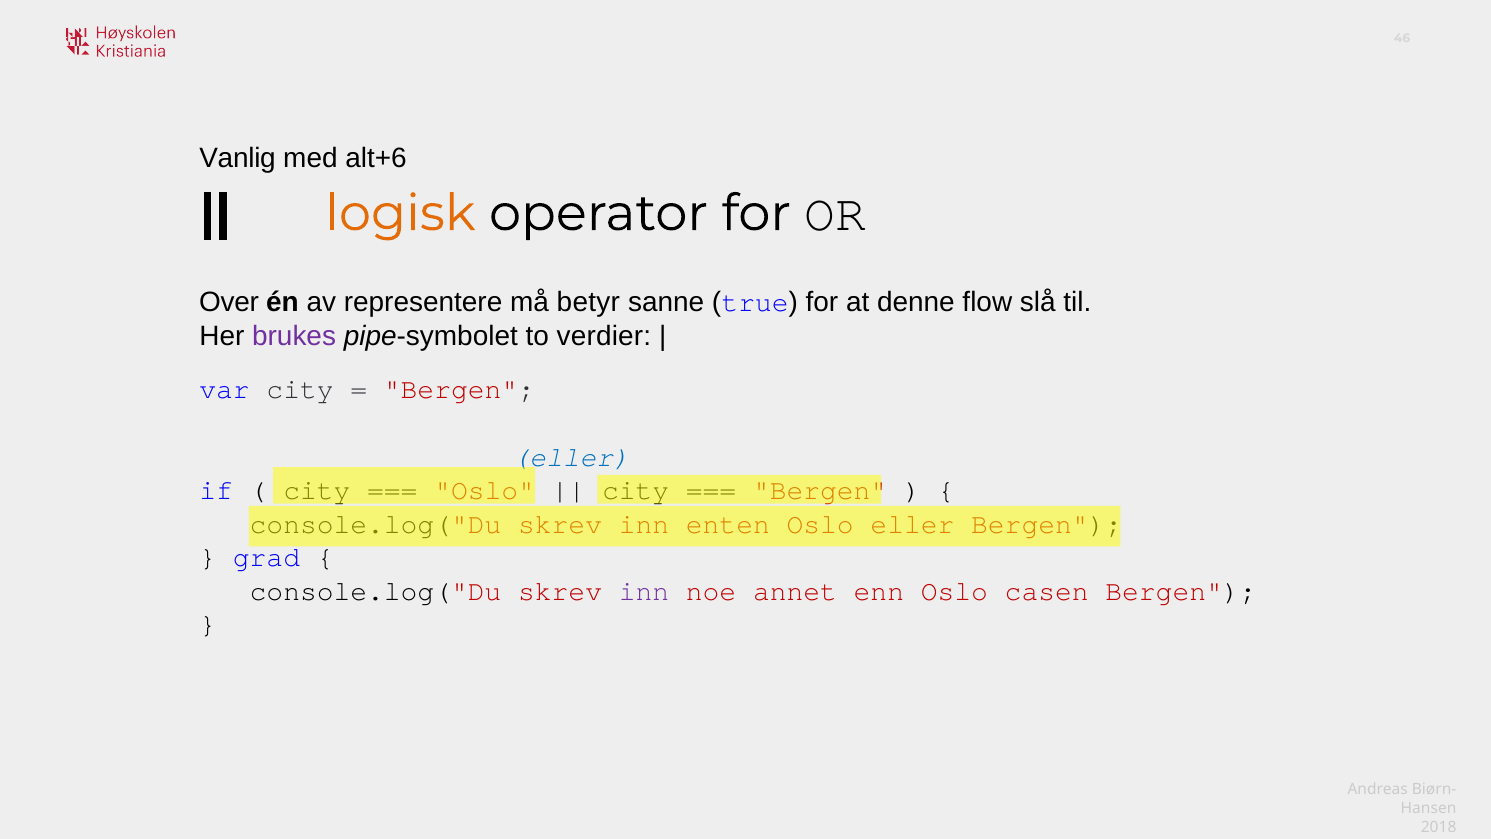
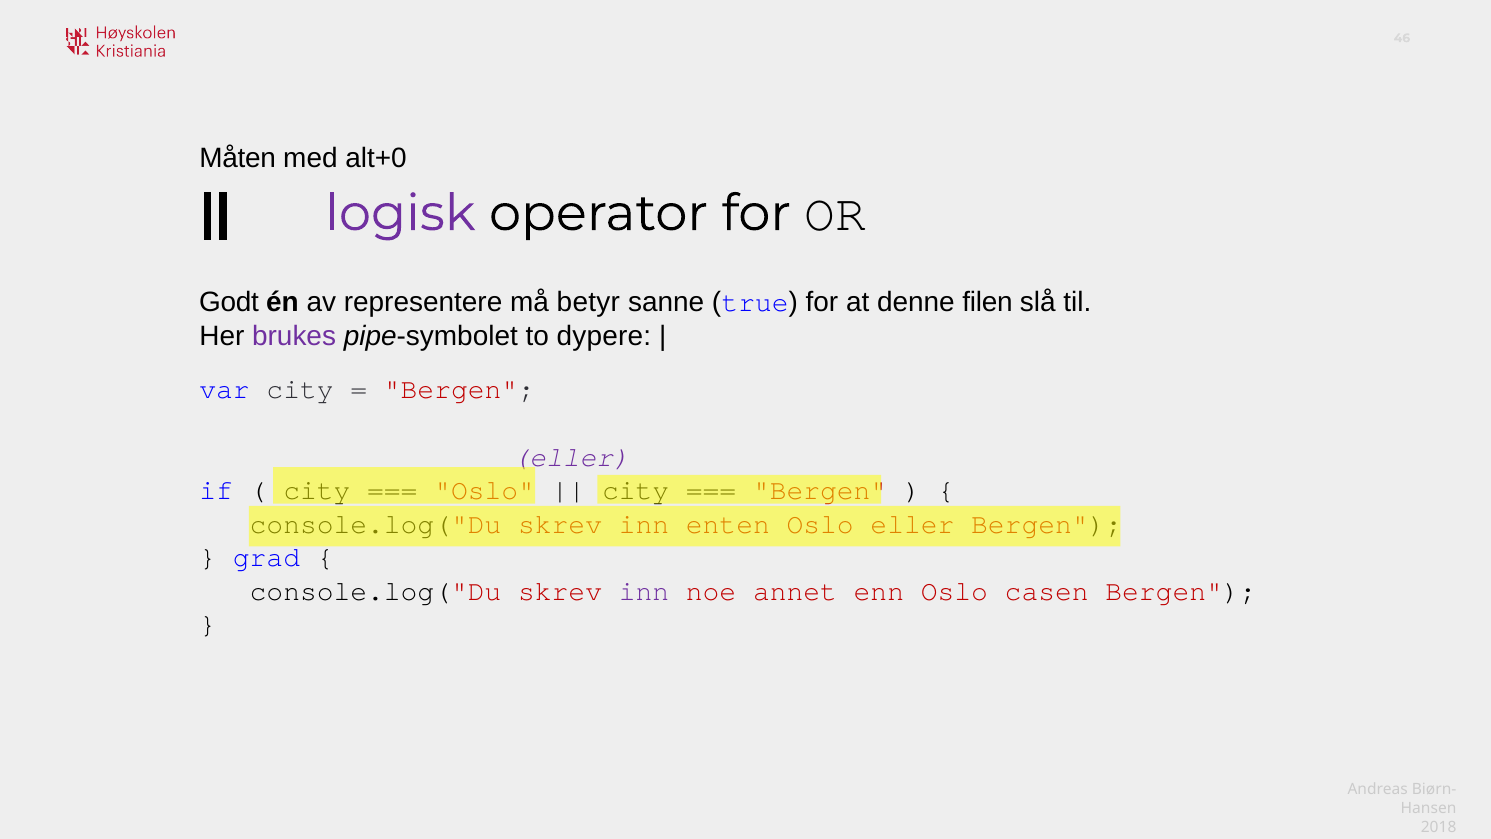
Vanlig: Vanlig -> Måten (238, 158)
alt+6: alt+6 -> alt+0 (376, 158)
logisk colour: orange -> purple (400, 213)
Over: Over -> Godt (229, 303)
flow: flow -> filen (987, 303)
verdier: verdier -> dypere (604, 336)
eller colour: blue -> purple (571, 457)
